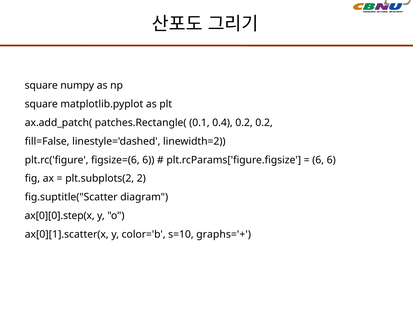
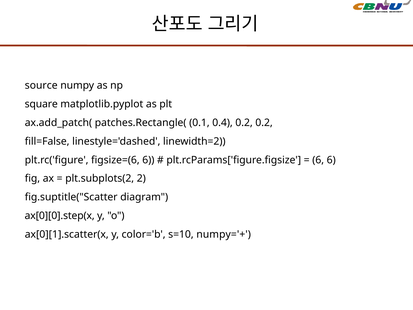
square: square -> source (41, 85)
graphs='+: graphs='+ -> numpy='+ (224, 234)
